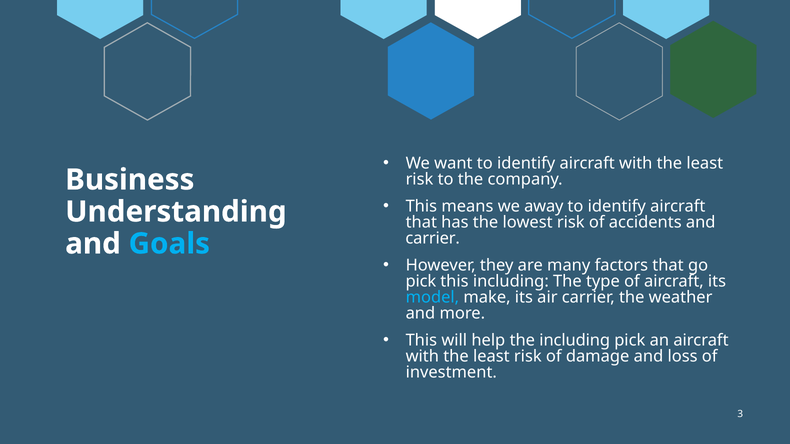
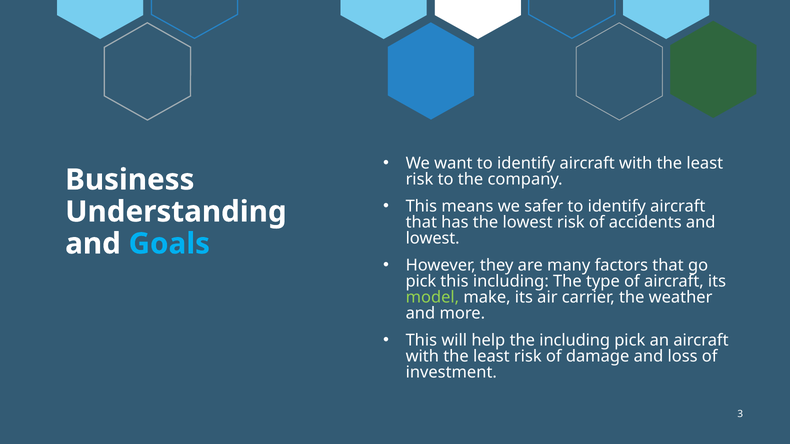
away: away -> safer (544, 207)
carrier: carrier -> lowest (433, 239)
model colour: light blue -> light green (432, 298)
